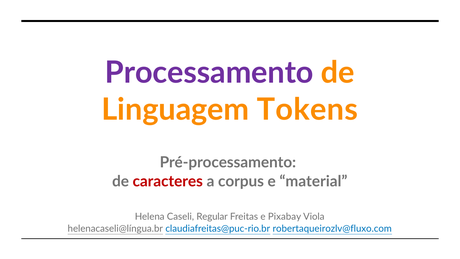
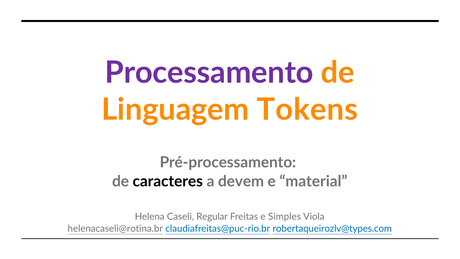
caracteres colour: red -> black (168, 181)
corpus: corpus -> devem (241, 181)
Pixabay: Pixabay -> Simples (285, 216)
helenacaseli@língua.br: helenacaseli@língua.br -> helenacaseli@rotina.br (115, 228)
robertaqueirozlv@fluxo.com: robertaqueirozlv@fluxo.com -> robertaqueirozlv@types.com (332, 228)
